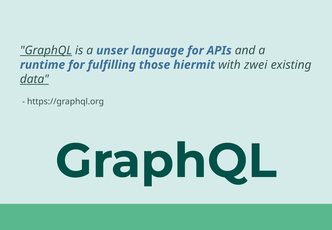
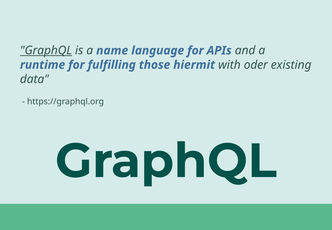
unser: unser -> name (112, 51)
zwei: zwei -> oder (256, 65)
data underline: present -> none (34, 79)
